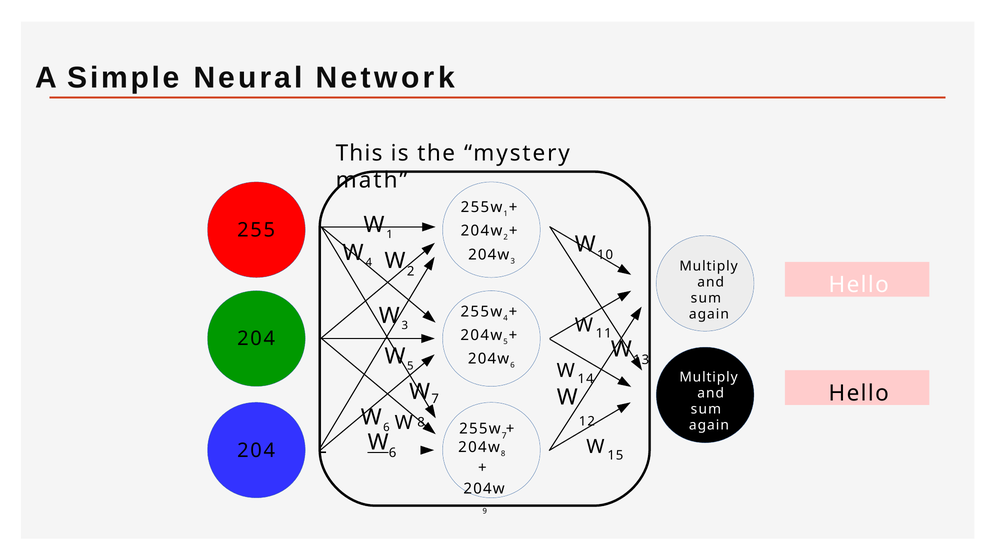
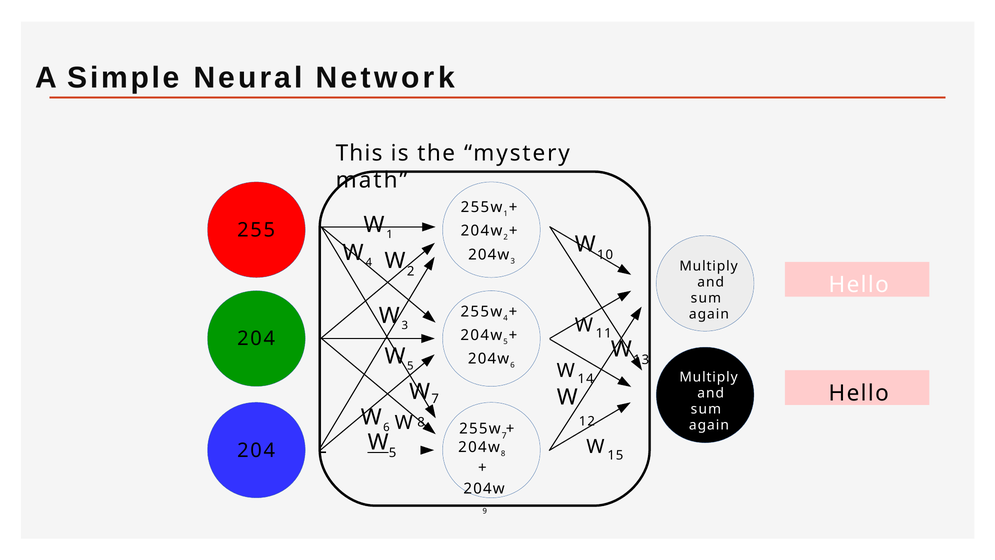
6: 6 -> 5 (393, 453)
